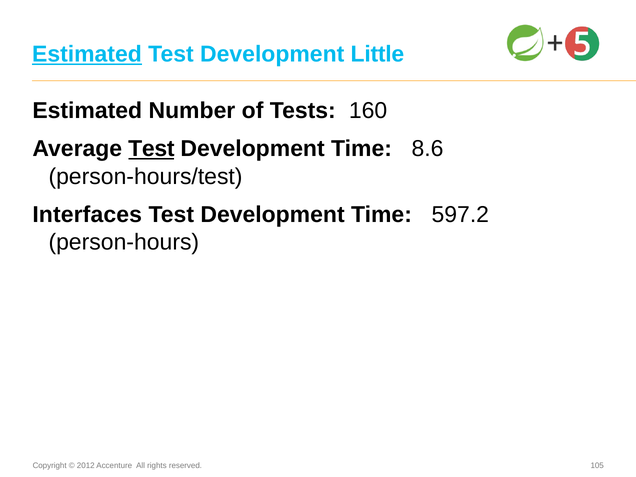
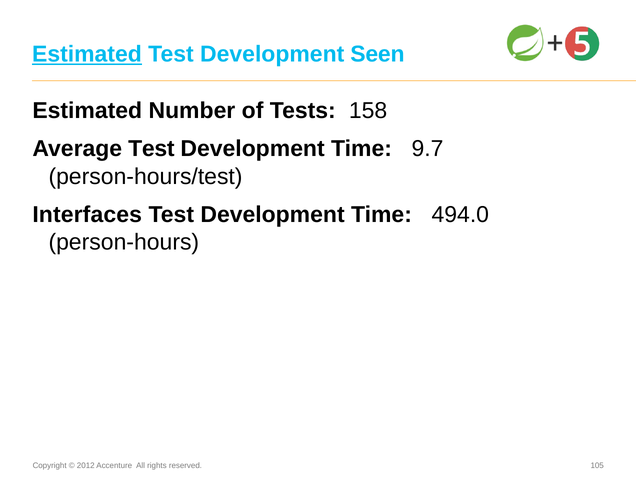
Little: Little -> Seen (377, 54)
160: 160 -> 158 (368, 111)
Test underline: present -> none (151, 149)
8.6: 8.6 -> 9.7 (427, 149)
597.2: 597.2 -> 494.0 (460, 215)
